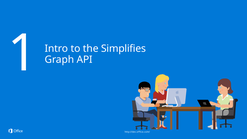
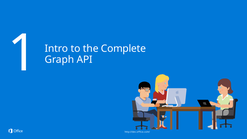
Simplifies: Simplifies -> Complete (123, 49)
